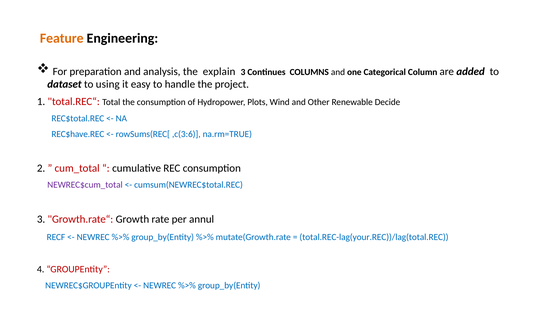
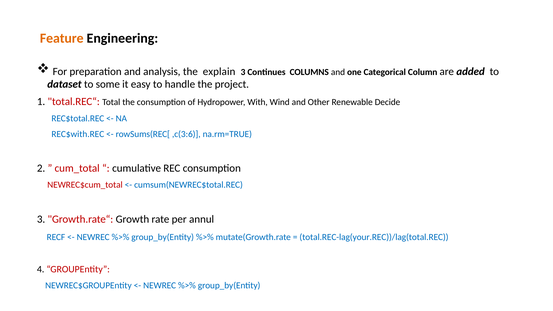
using: using -> some (108, 84)
Plots: Plots -> With (258, 102)
REC$have.REC: REC$have.REC -> REC$with.REC (78, 134)
NEWREC$cum_total colour: purple -> red (85, 185)
